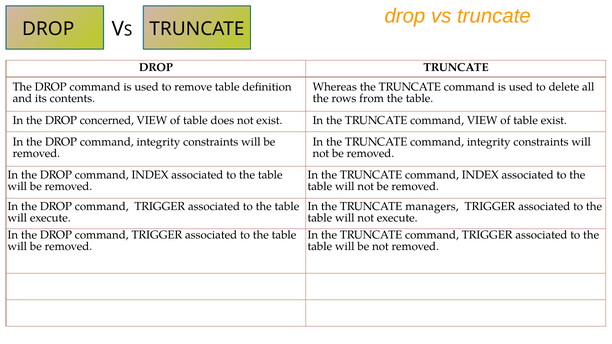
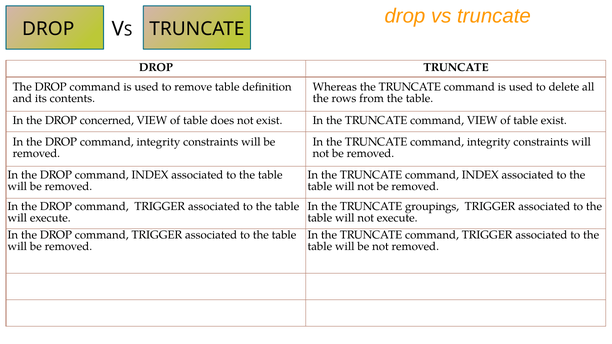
managers: managers -> groupings (432, 207)
